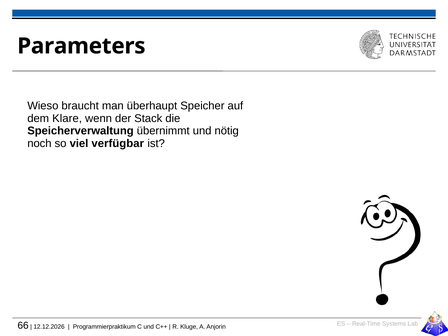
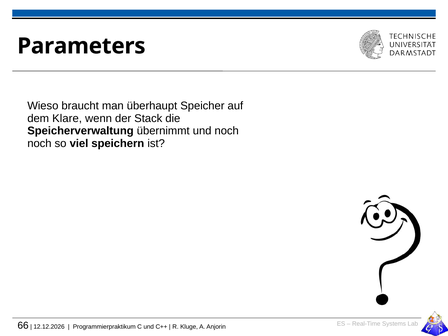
und nötig: nötig -> noch (227, 131)
verfügbar: verfügbar -> speichern (118, 143)
